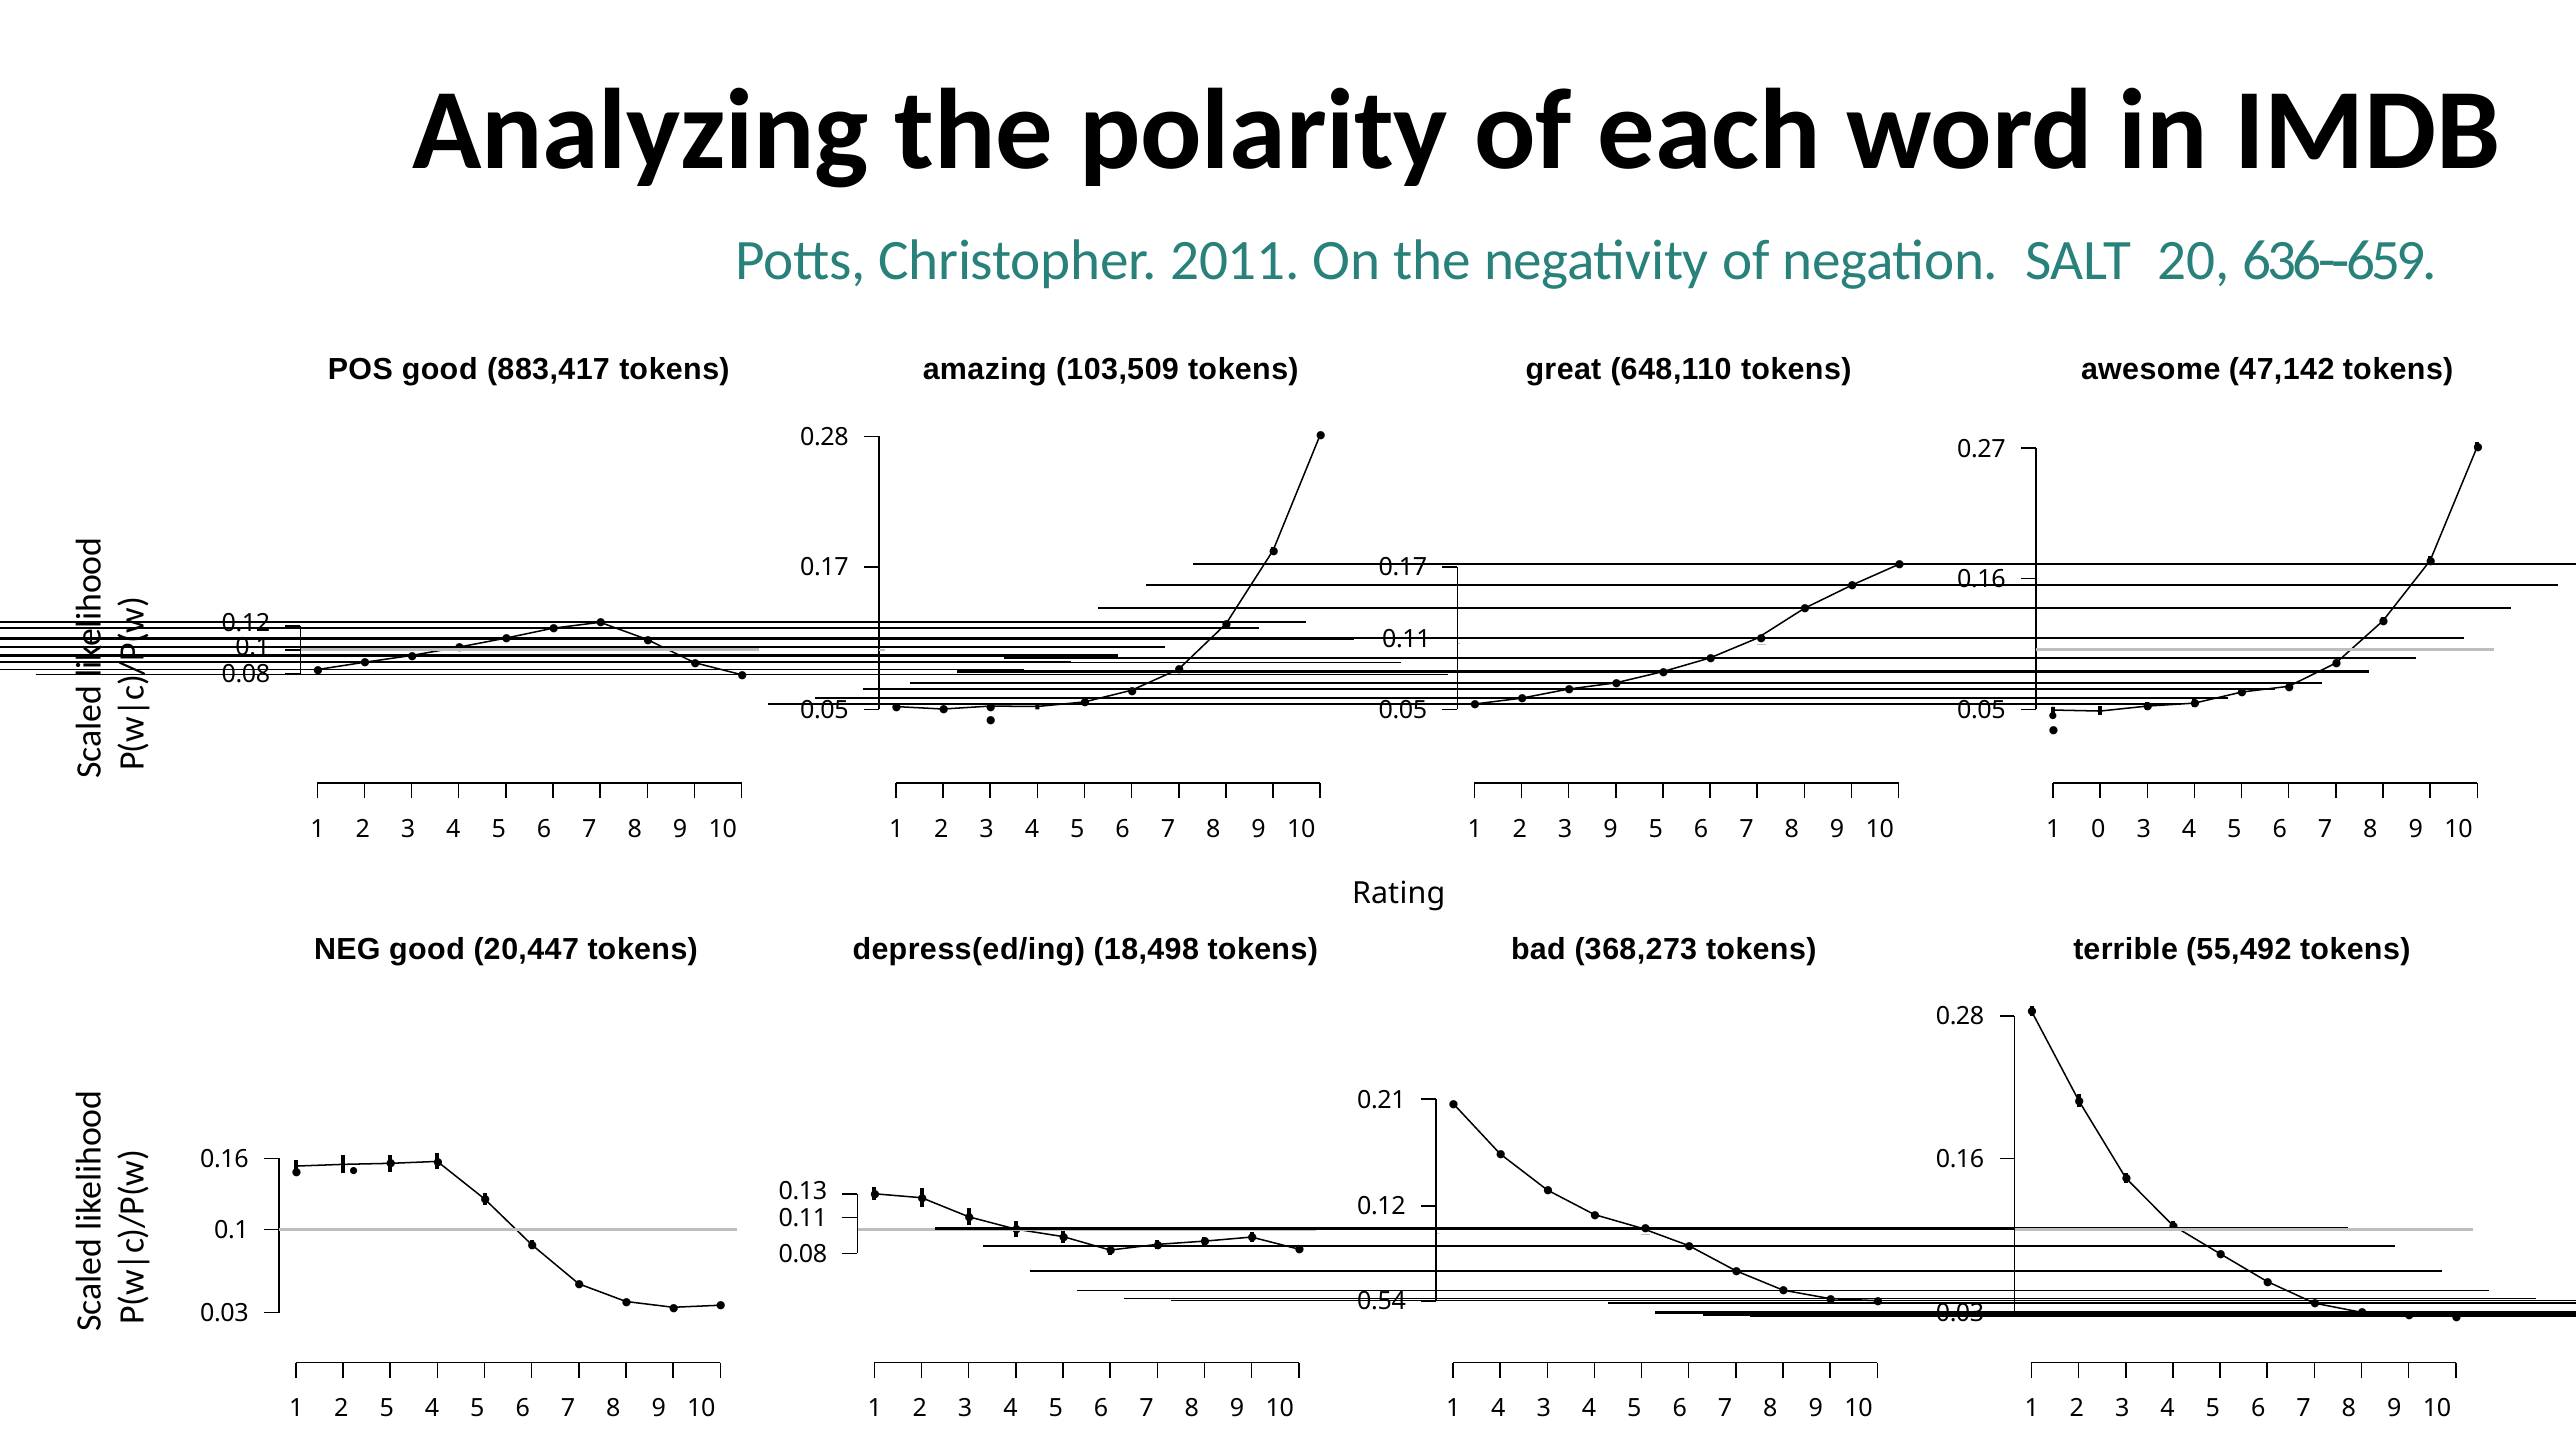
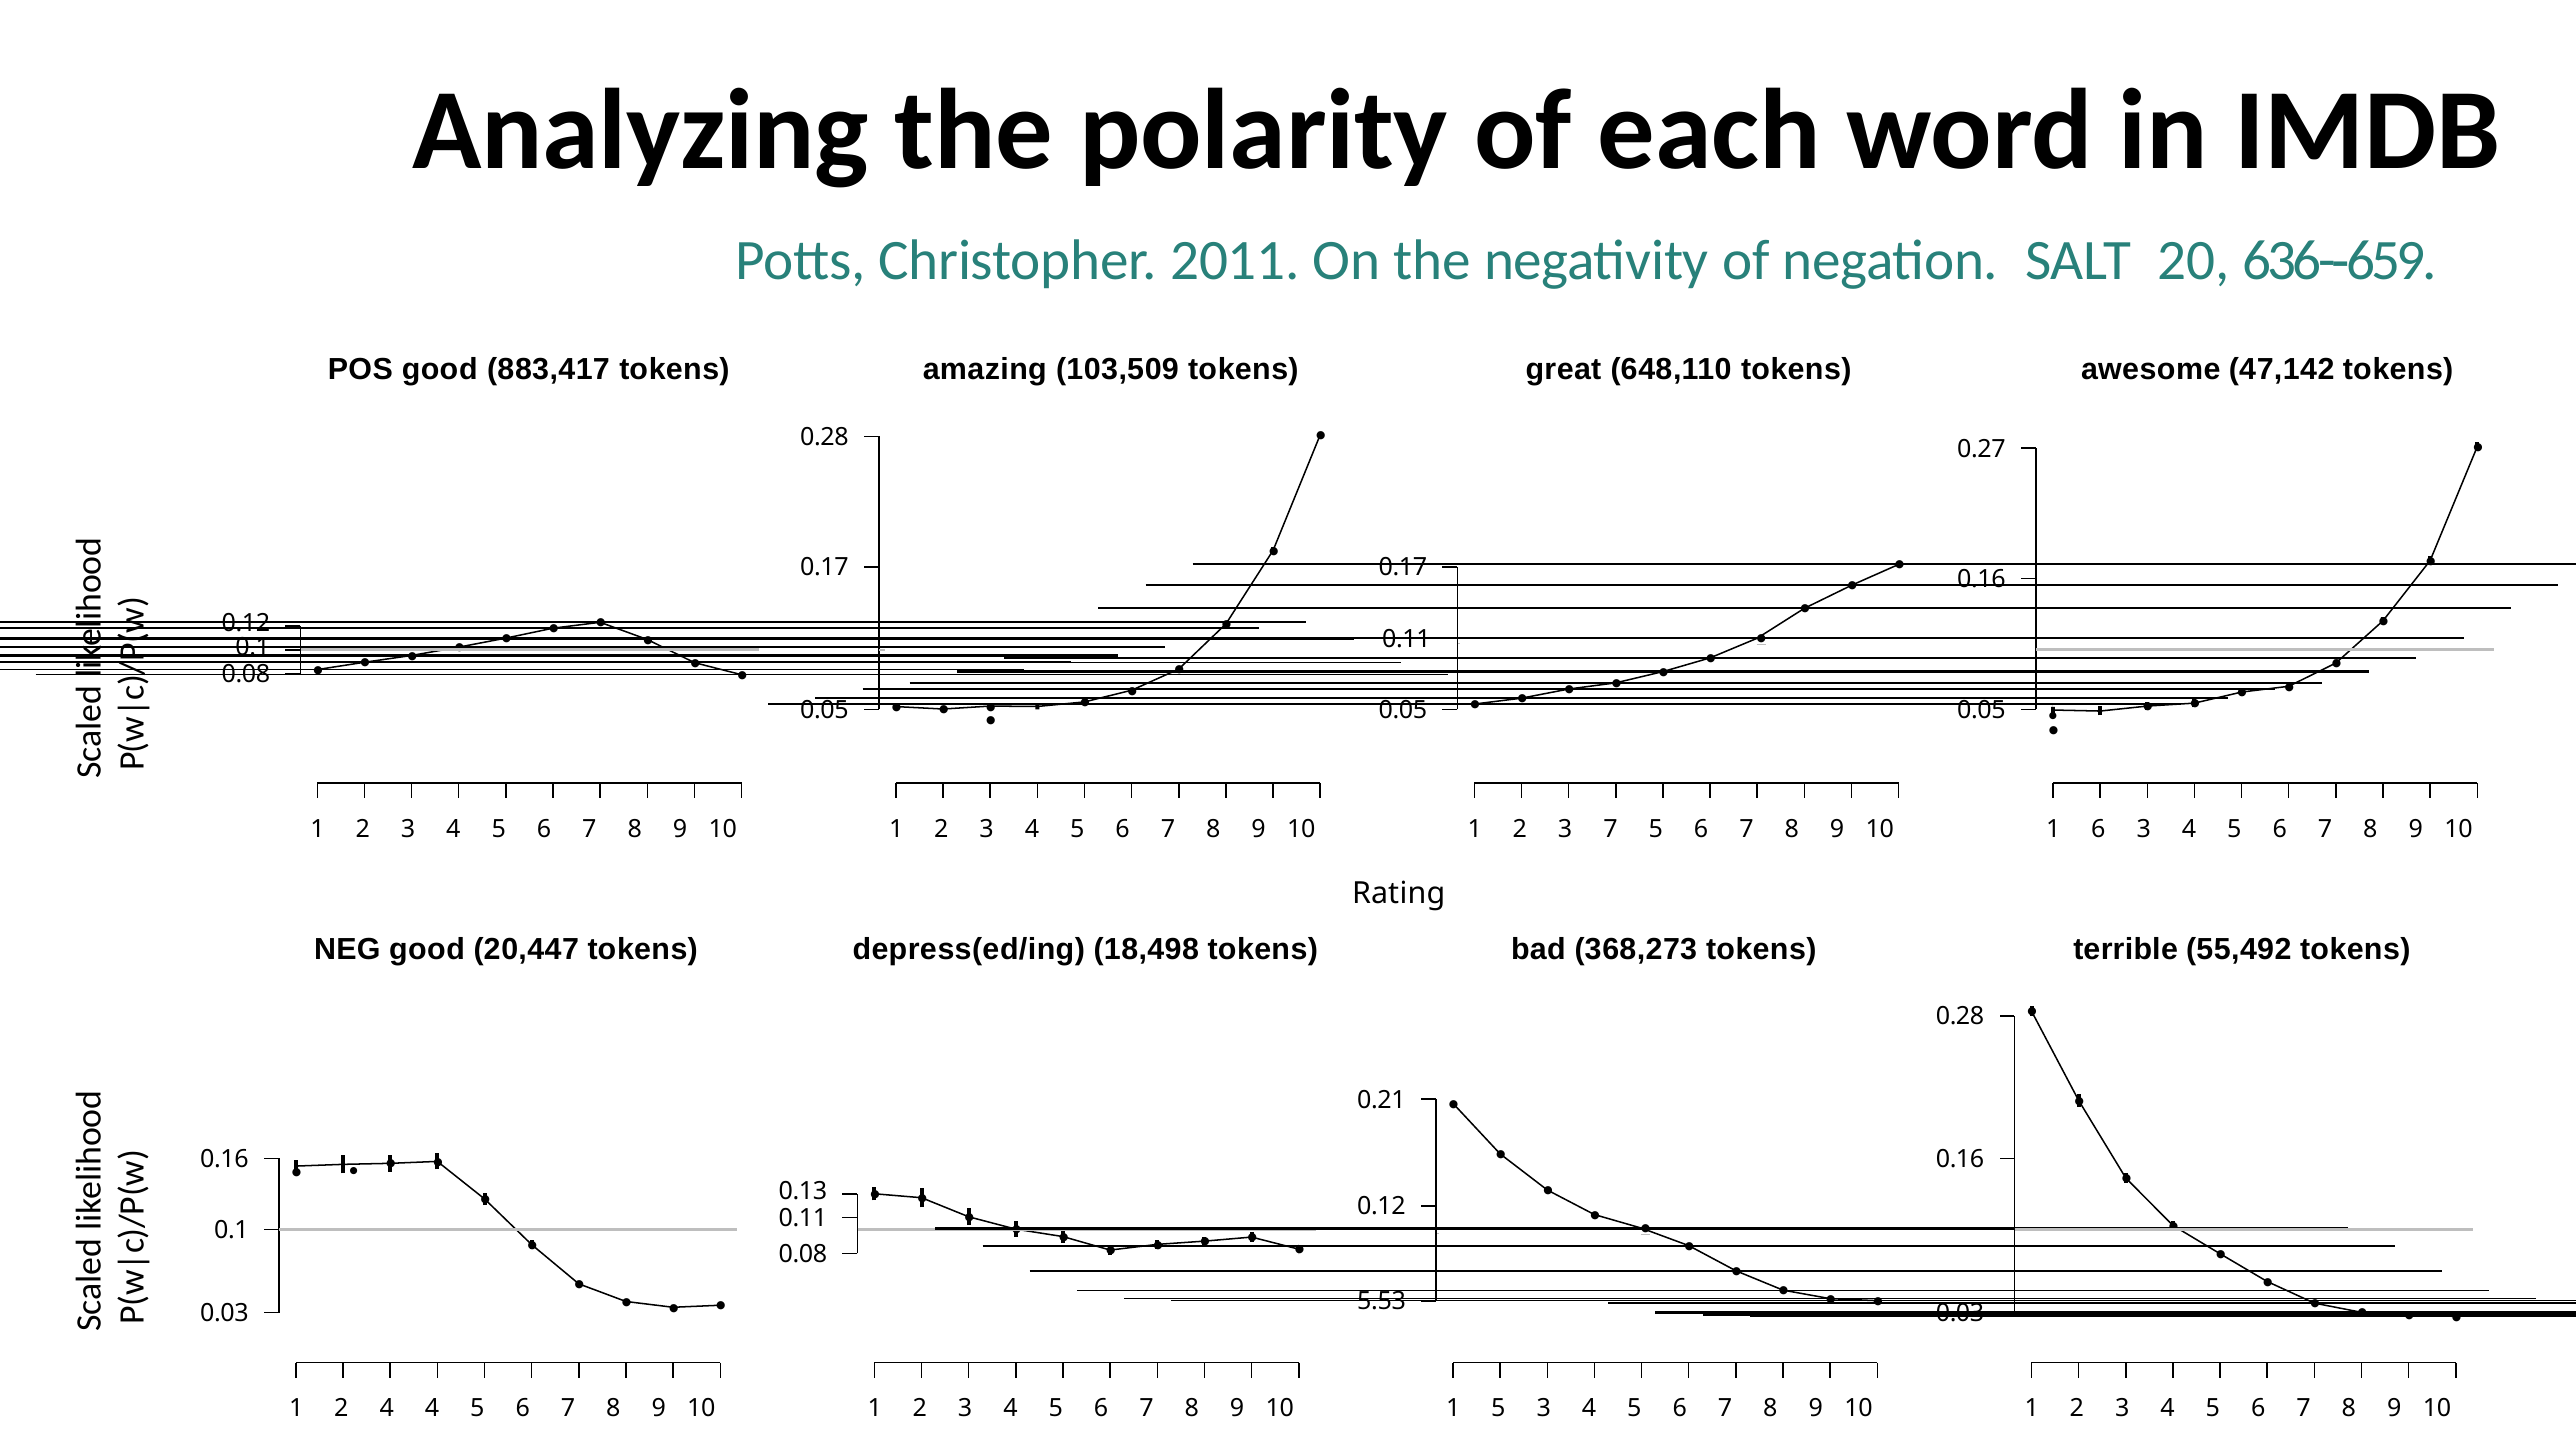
3 9: 9 -> 7 (1610, 829)
1 0: 0 -> 6 (2098, 829)
0.54: 0.54 -> 5.53 (1382, 1301)
2 5: 5 -> 4 (387, 1408)
1 4: 4 -> 5 (1498, 1408)
